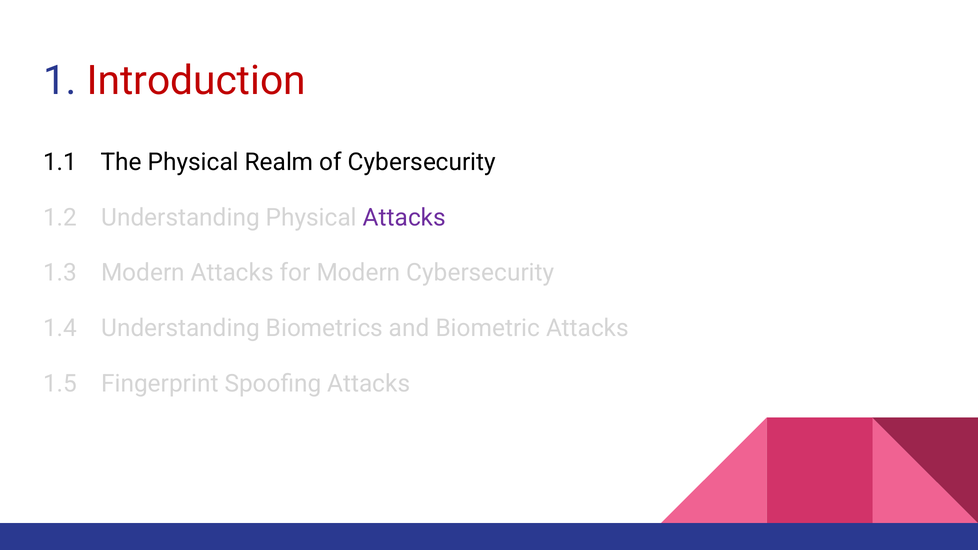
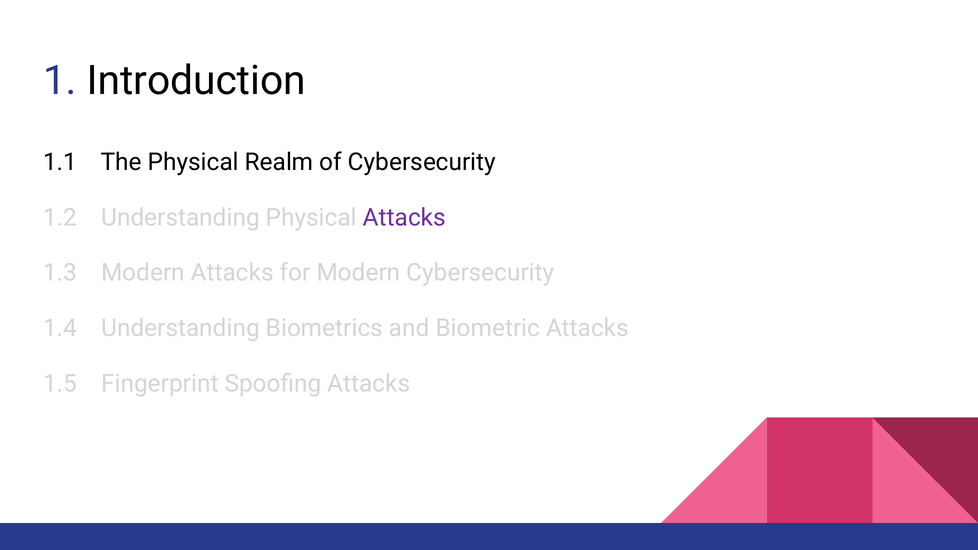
Introduction colour: red -> black (196, 81)
